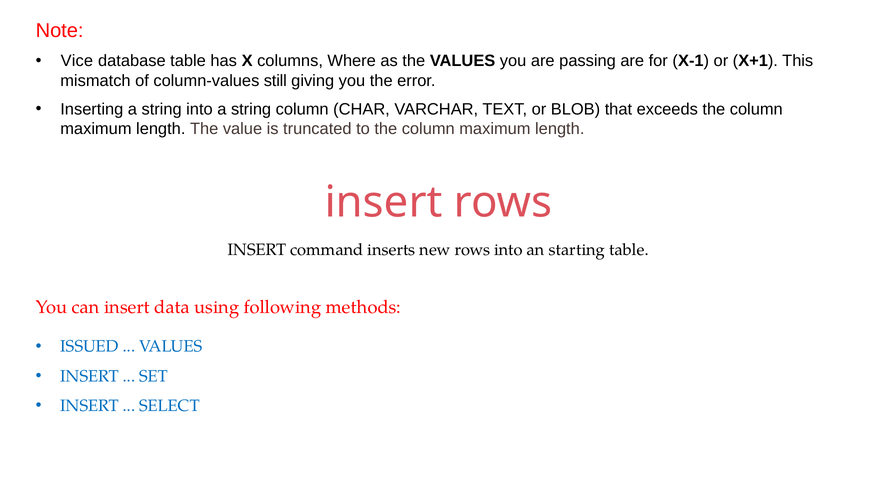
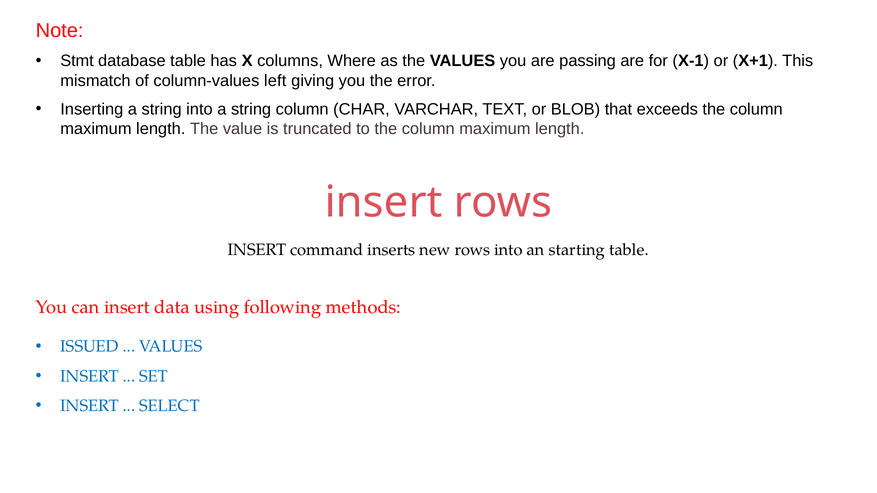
Vice: Vice -> Stmt (77, 61)
still: still -> left (275, 81)
